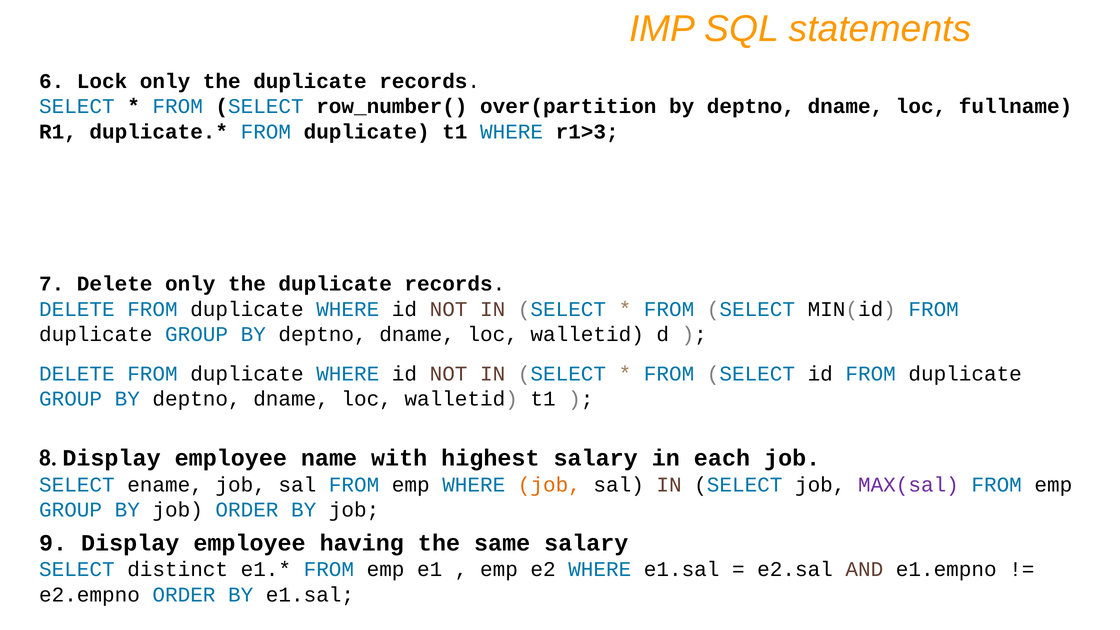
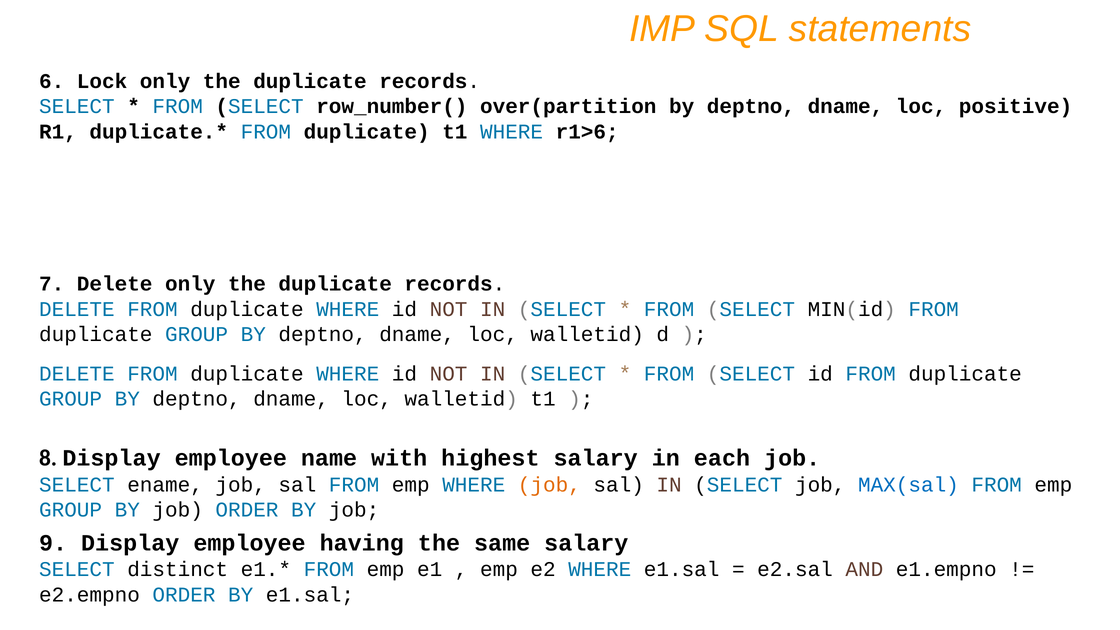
fullname: fullname -> positive (1016, 106)
r1>3: r1>3 -> r1>6 (587, 132)
MAX(sal colour: purple -> blue (908, 485)
